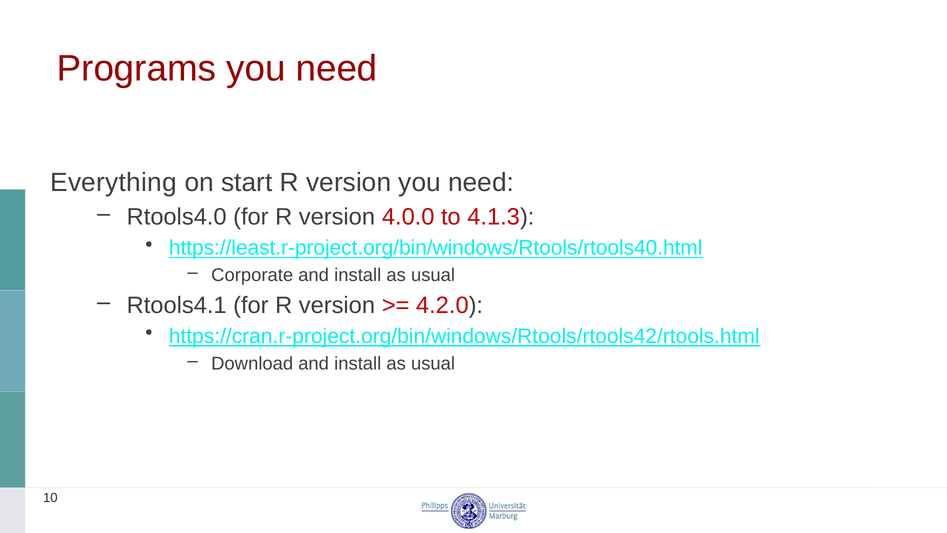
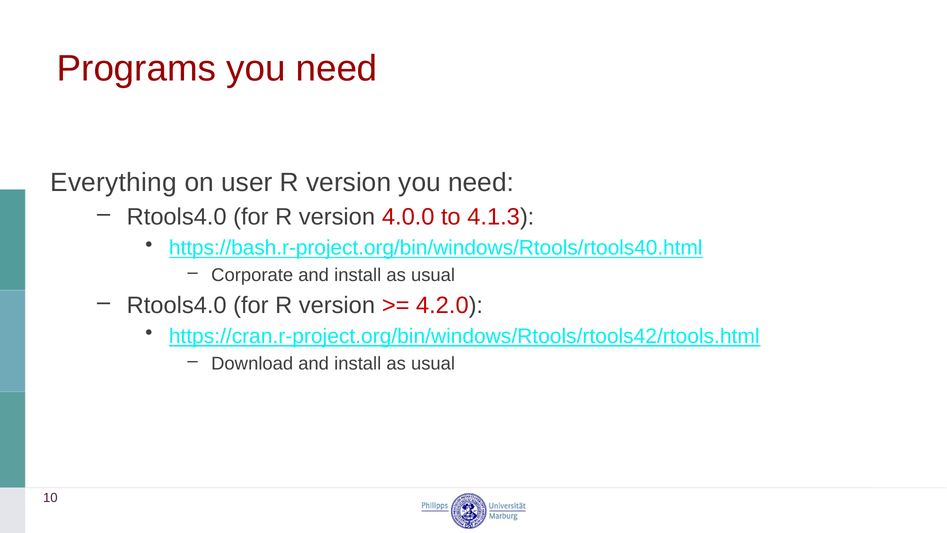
start: start -> user (247, 183)
https://least.r-project.org/bin/windows/Rtools/rtools40.html: https://least.r-project.org/bin/windows/Rtools/rtools40.html -> https://bash.r-project.org/bin/windows/Rtools/rtools40.html (436, 248)
Rtools4.1: Rtools4.1 -> Rtools4.0 (177, 305)
